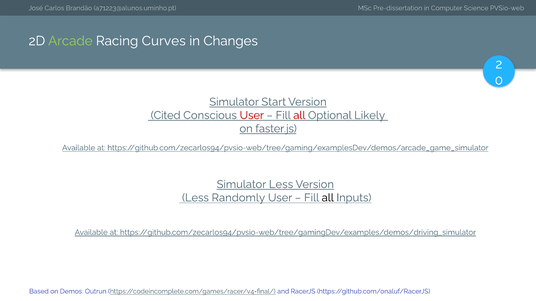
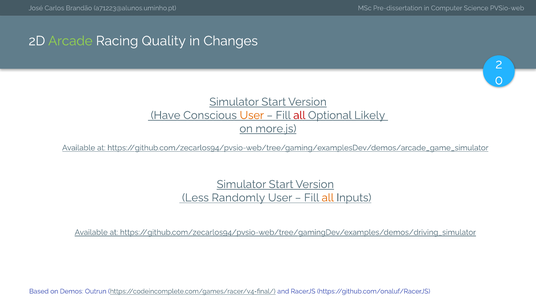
Curves: Curves -> Quality (164, 41)
Cited: Cited -> Have (166, 115)
User colour: red -> orange (252, 115)
faster.js: faster.js -> more.js (276, 129)
Less: Less -> Start (281, 185)
all colour: black -> orange (328, 198)
